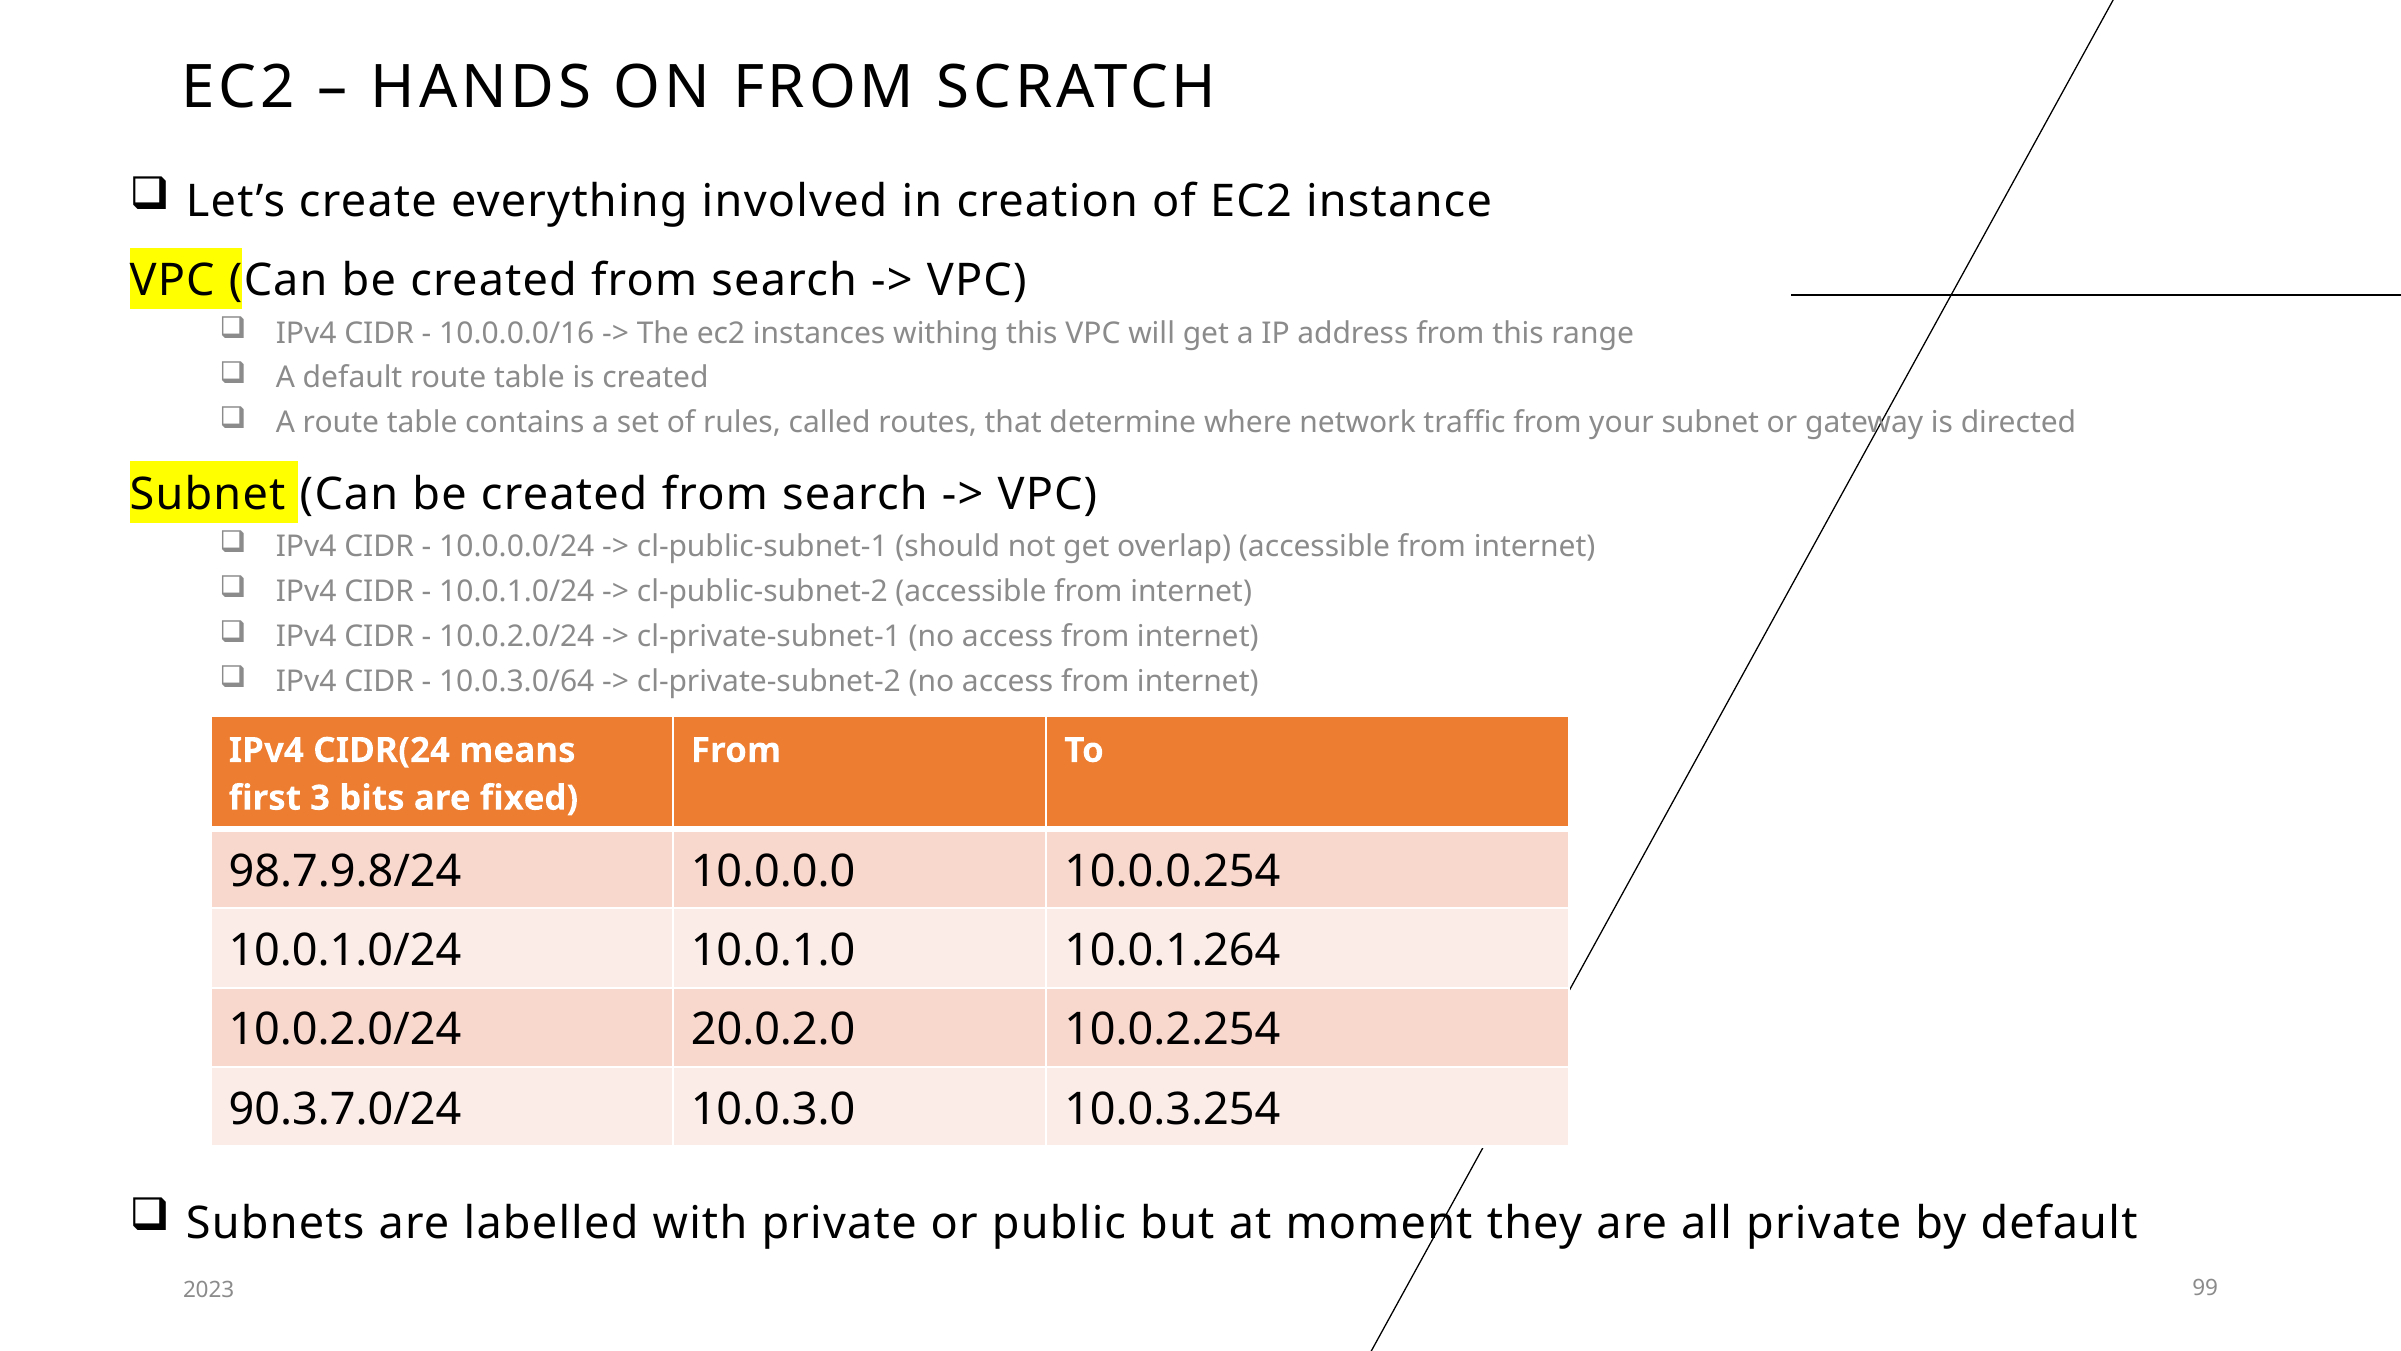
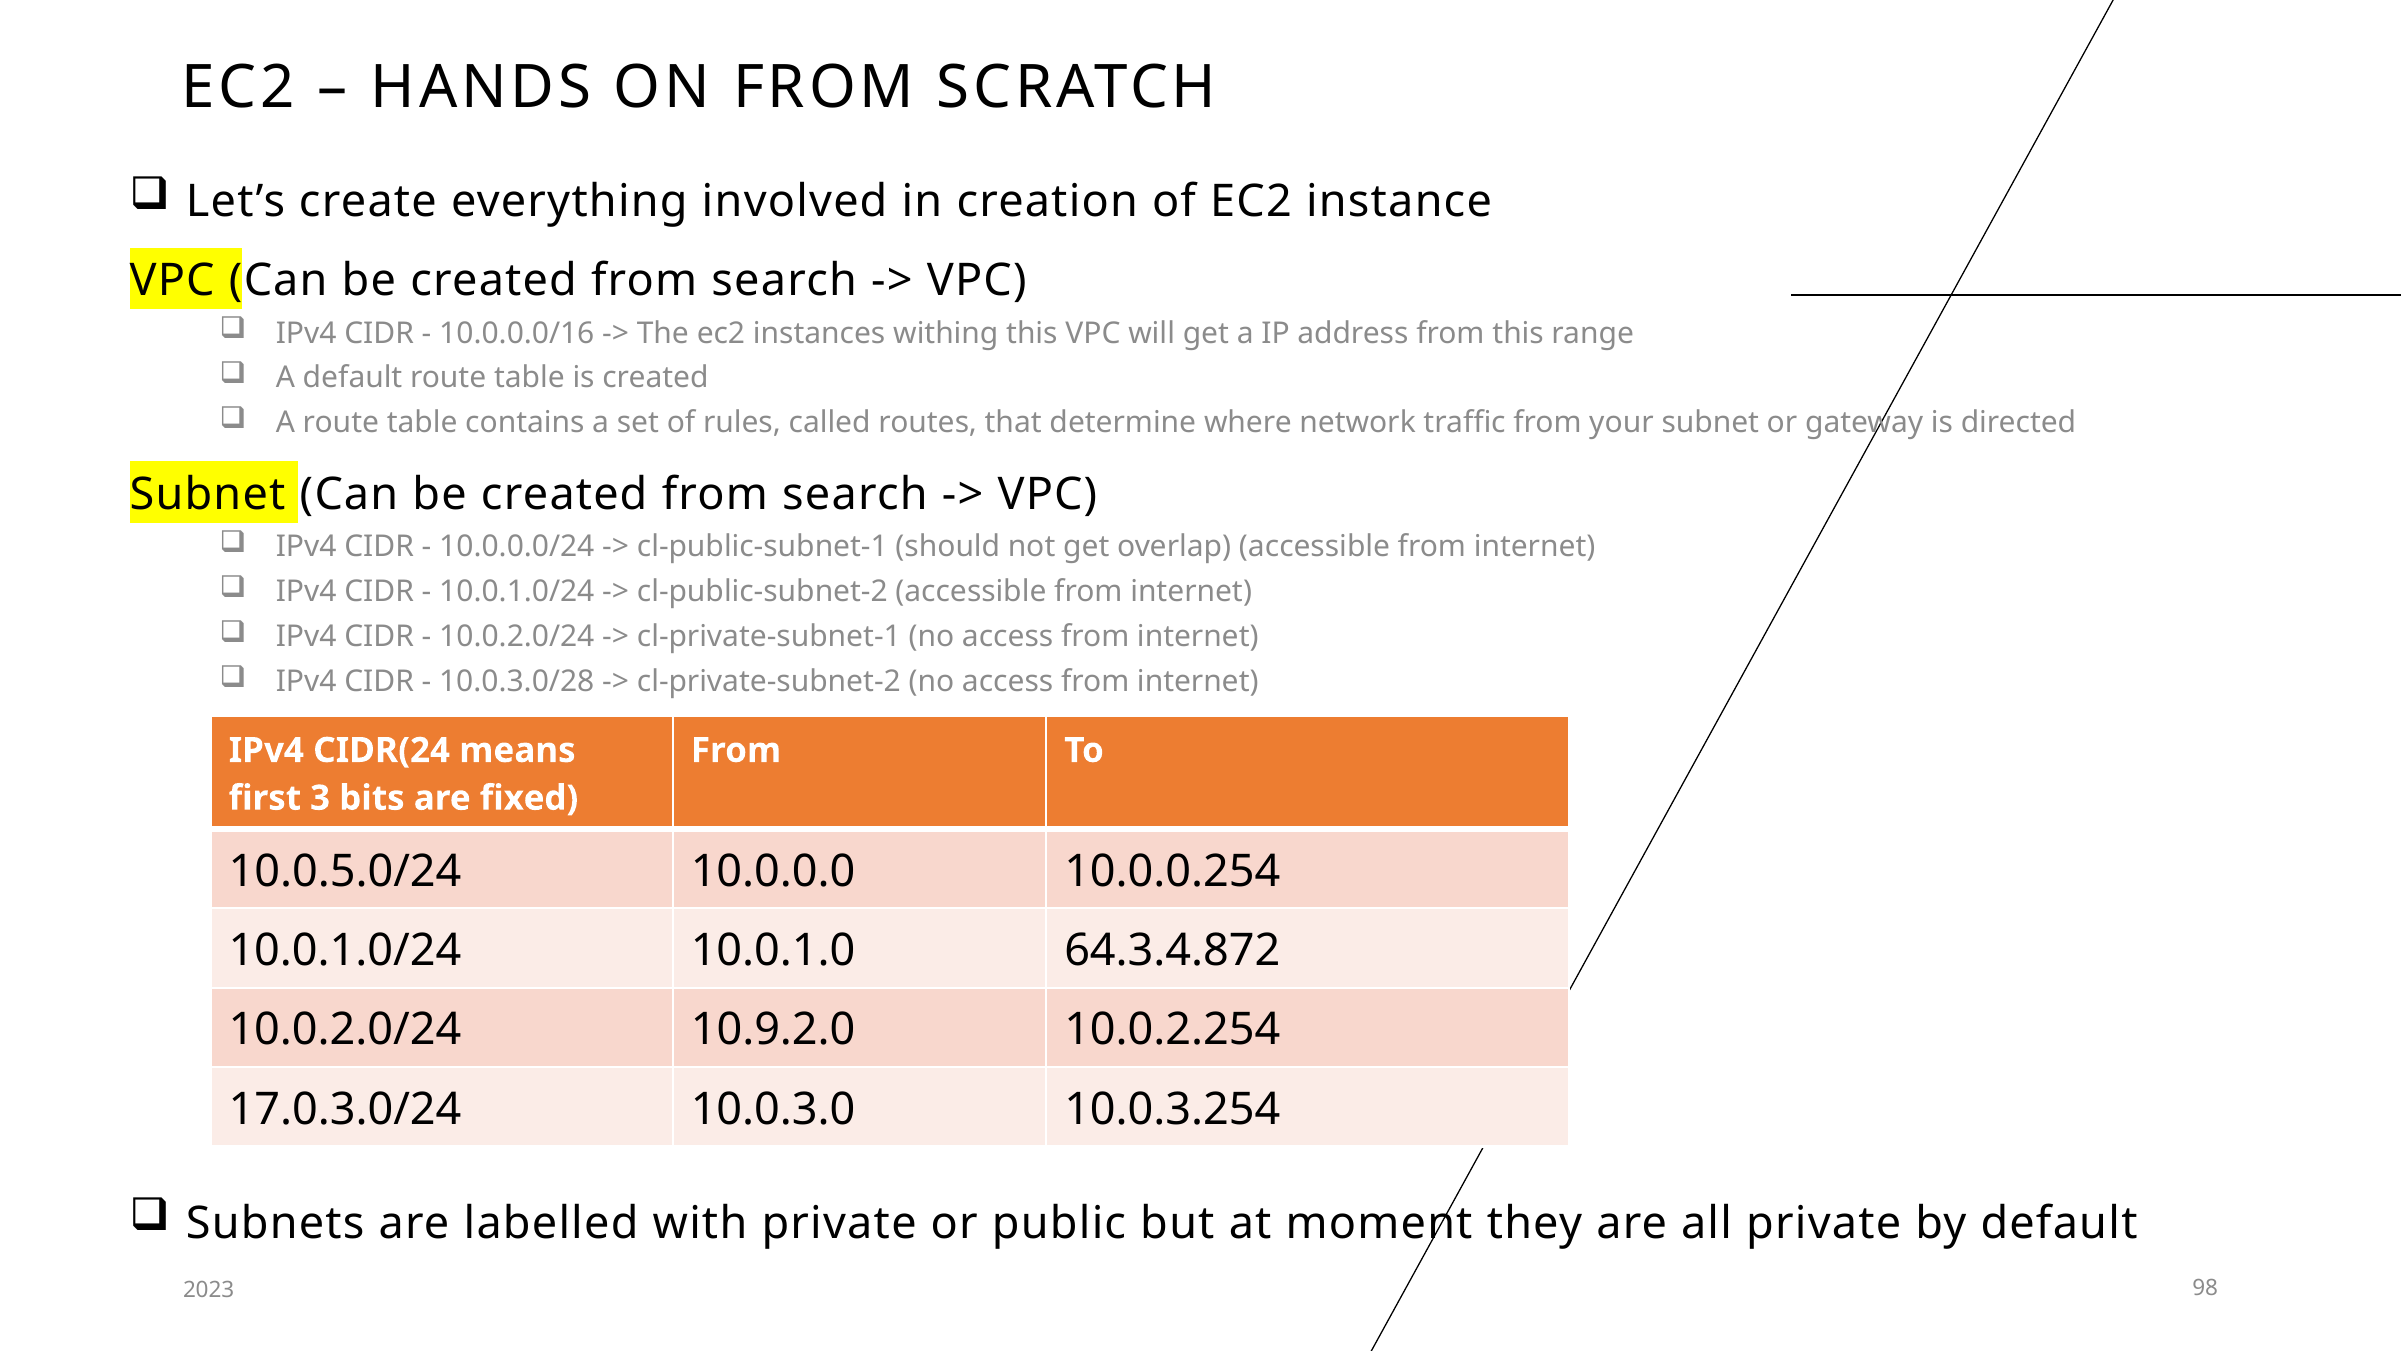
10.0.3.0/64: 10.0.3.0/64 -> 10.0.3.0/28 (517, 681)
98.7.9.8/24: 98.7.9.8/24 -> 10.0.5.0/24 (345, 871)
10.0.1.264: 10.0.1.264 -> 64.3.4.872 (1172, 950)
20.0.2.0: 20.0.2.0 -> 10.9.2.0 (773, 1030)
90.3.7.0/24: 90.3.7.0/24 -> 17.0.3.0/24 (345, 1109)
99: 99 -> 98 (2205, 1287)
